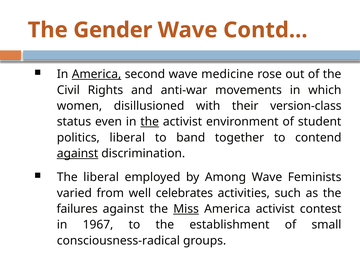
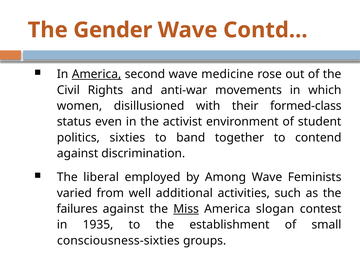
version-class: version-class -> formed-class (306, 106)
the underline: present -> none (150, 122)
politics liberal: liberal -> sixties (127, 138)
against underline: present -> none (78, 153)
celebrates: celebrates -> additional (184, 193)
America activist: activist -> slogan (275, 209)
1967: 1967 -> 1935 (98, 225)
consciousness-radical: consciousness-radical -> consciousness-sixties (118, 241)
